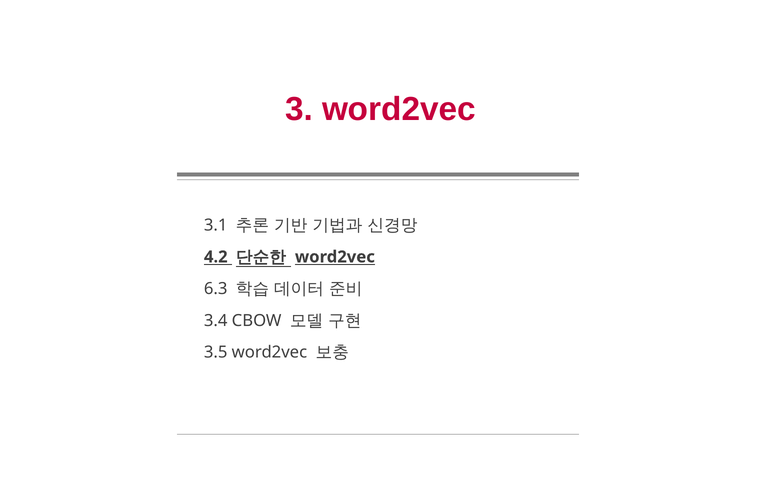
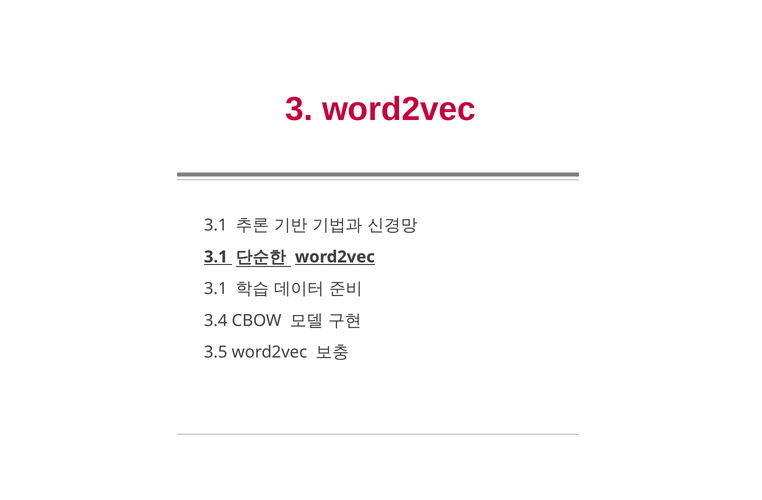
4.2: 4.2 -> 3.1 (216, 257)
6.3: 6.3 -> 3.1 (216, 289)
